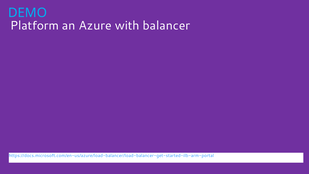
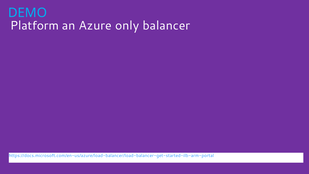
with: with -> only (127, 25)
